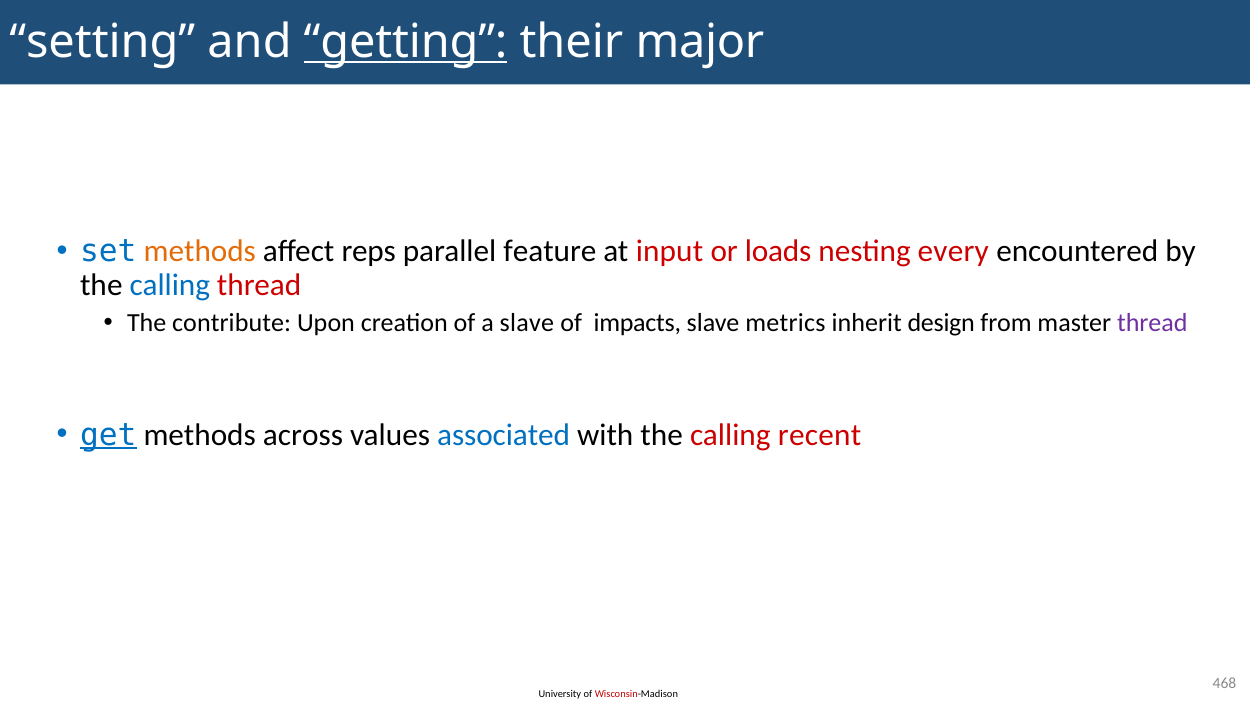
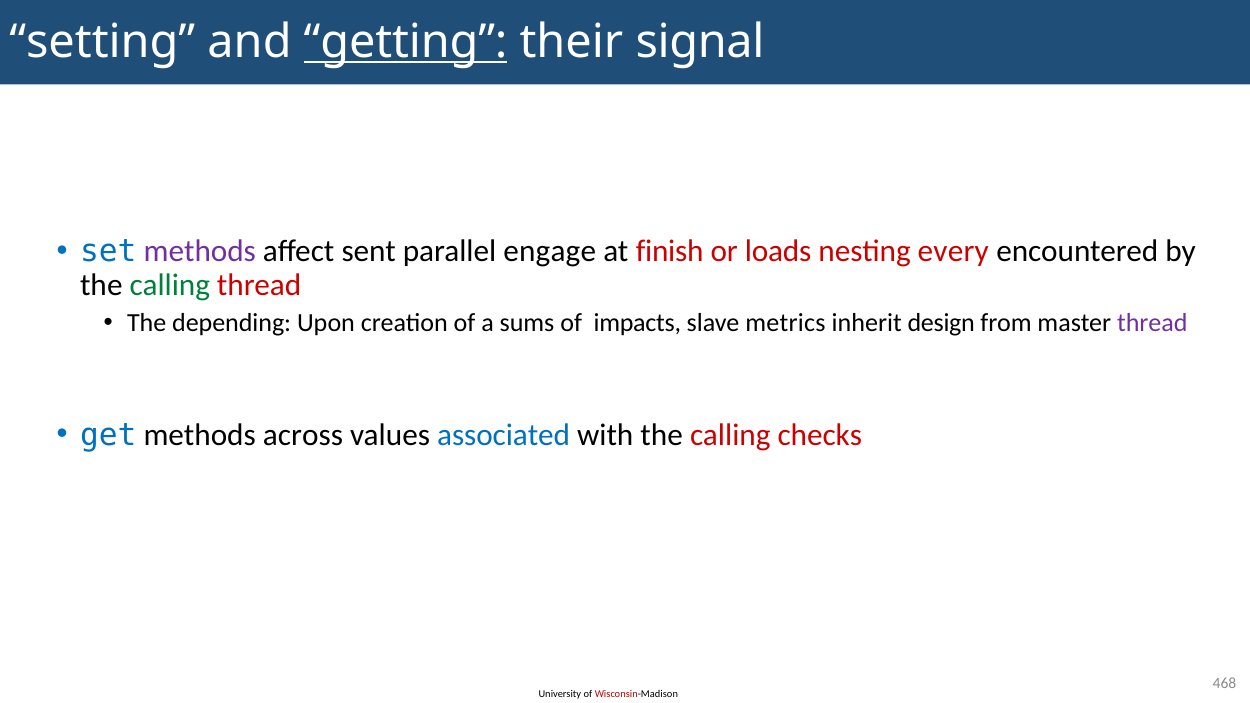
major: major -> signal (700, 42)
methods colour: orange -> purple (200, 252)
reps: reps -> sent (369, 252)
feature: feature -> engage (550, 252)
input: input -> finish (670, 252)
calling colour: blue -> green (170, 285)
contribute: contribute -> depending (232, 323)
a slave: slave -> sums (527, 323)
get underline: present -> none (108, 435)
recent: recent -> checks (820, 435)
